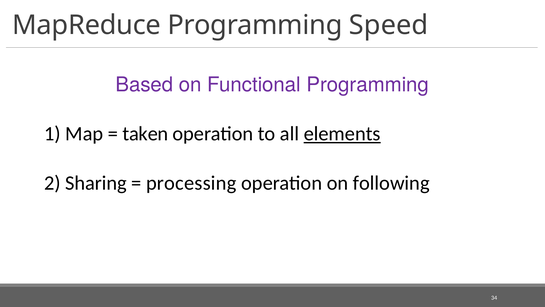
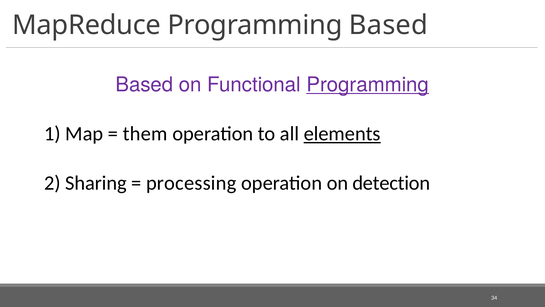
Programming Speed: Speed -> Based (388, 25)
Programming underline: none -> present (368, 85)
taken: taken -> them (145, 134)
following: following -> detection (391, 183)
